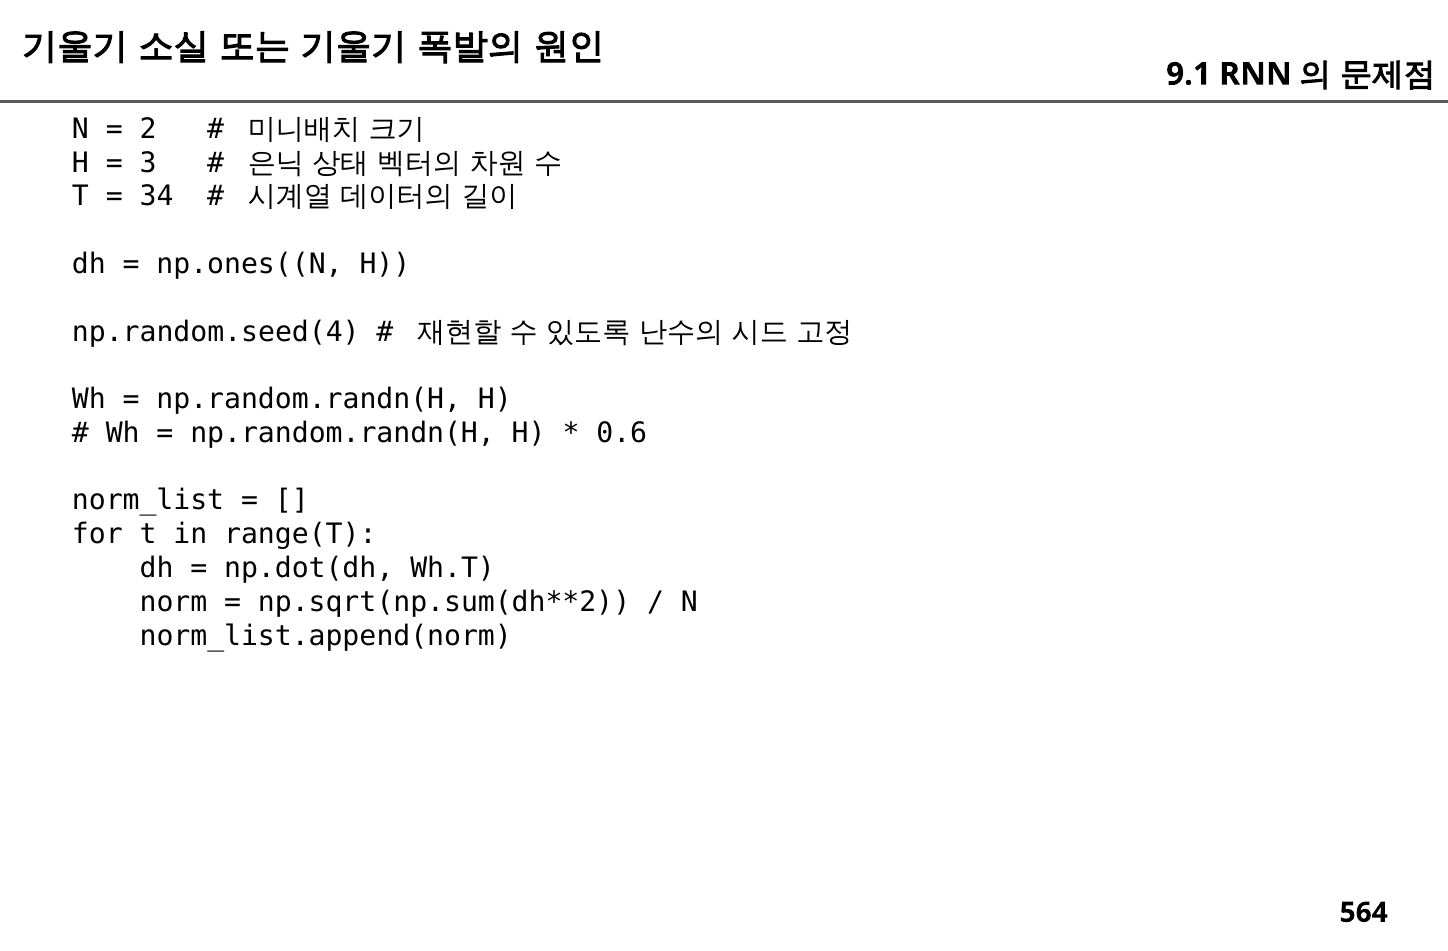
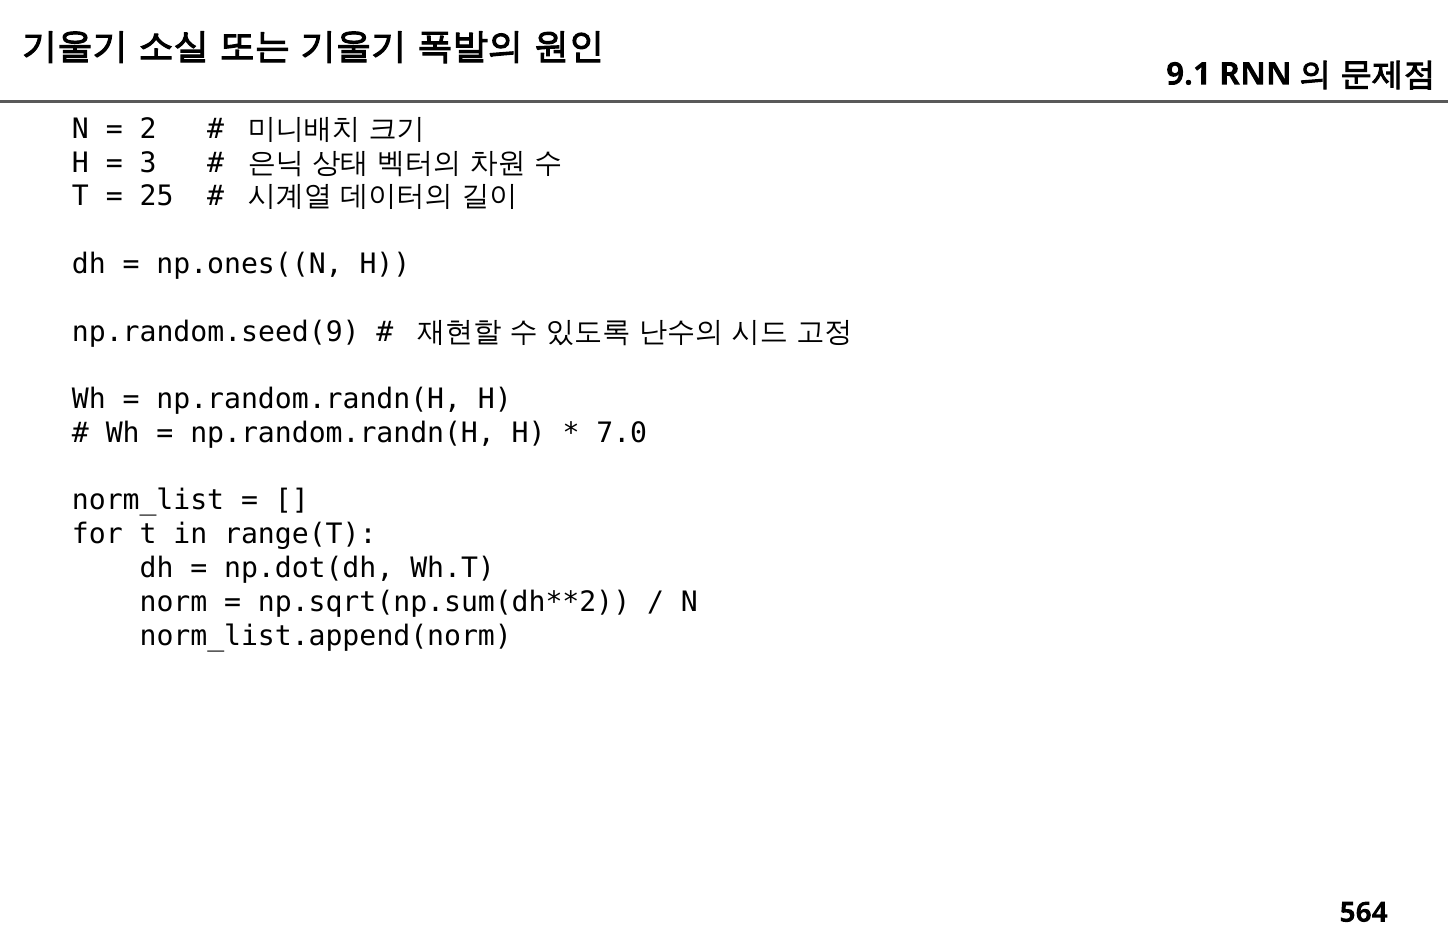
34: 34 -> 25 (157, 197)
np.random.seed(4: np.random.seed(4 -> np.random.seed(9 (216, 332)
0.6: 0.6 -> 7.0 (622, 433)
